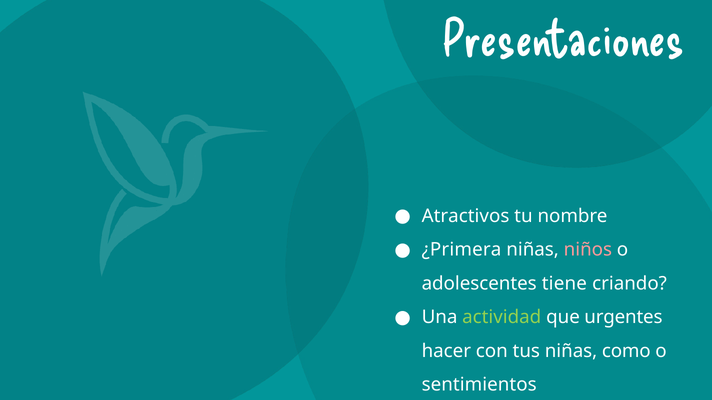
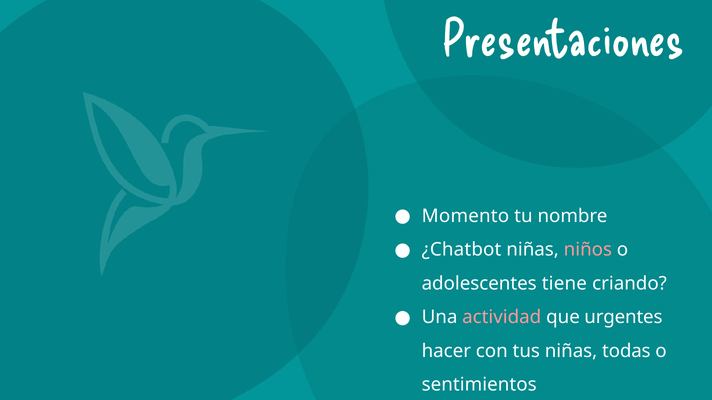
Atractivos: Atractivos -> Momento (465, 216)
¿Primera: ¿Primera -> ¿Chatbot (462, 250)
actividad colour: light green -> pink (502, 318)
como: como -> todas (626, 351)
